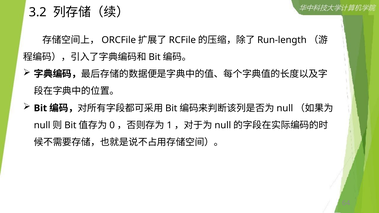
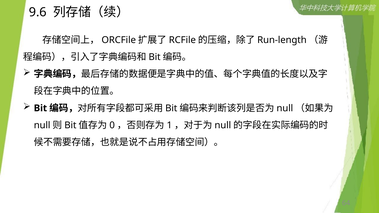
3.2: 3.2 -> 9.6 (38, 12)
